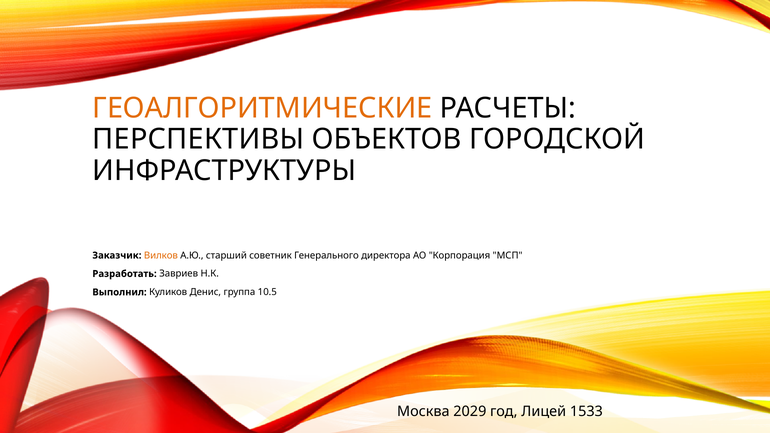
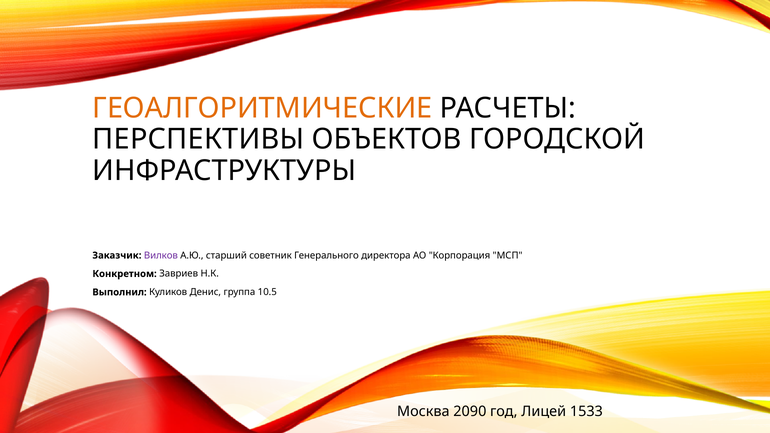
Вилков colour: orange -> purple (161, 255)
Разработать: Разработать -> Конкретном (125, 274)
2029: 2029 -> 2090 (470, 411)
